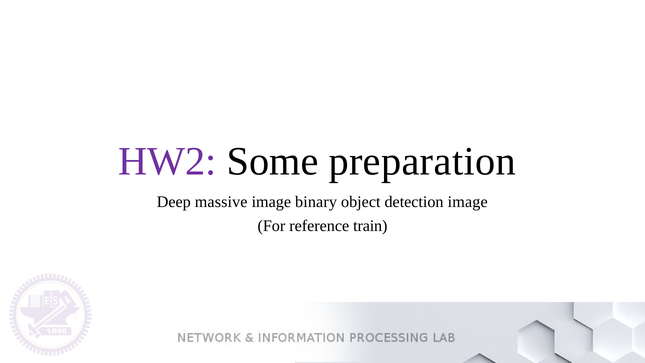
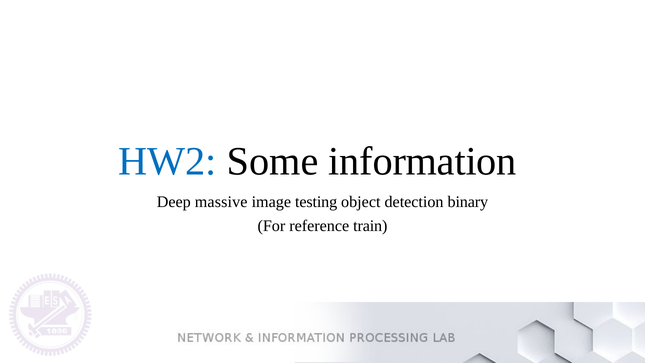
HW2 colour: purple -> blue (167, 161)
preparation: preparation -> information (423, 161)
binary: binary -> testing (316, 202)
detection image: image -> binary (468, 202)
